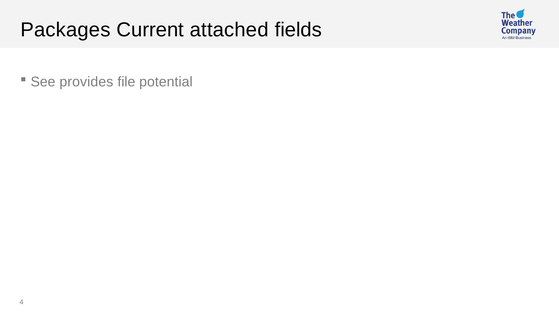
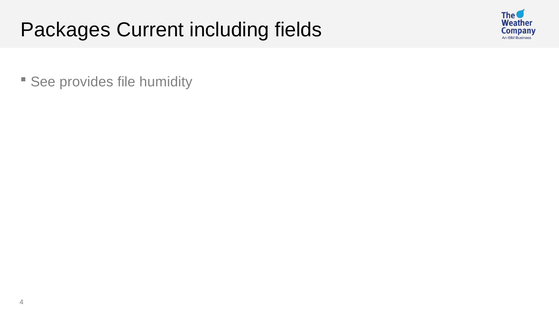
attached: attached -> including (229, 30)
potential: potential -> humidity (166, 82)
